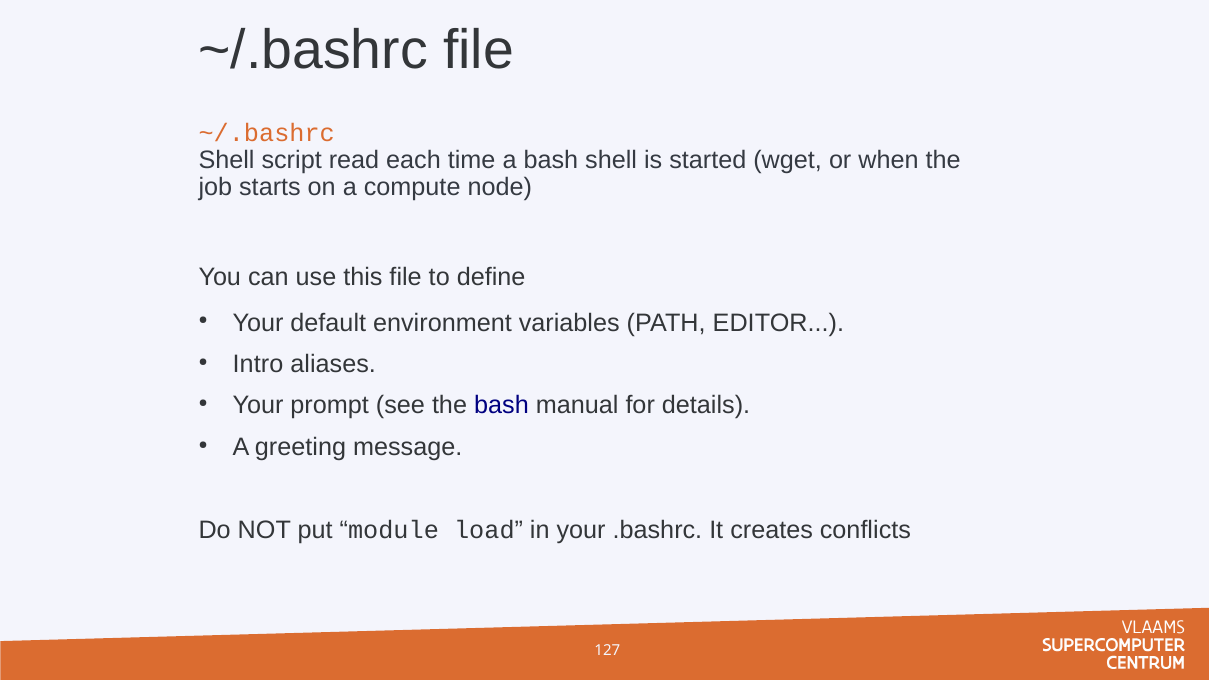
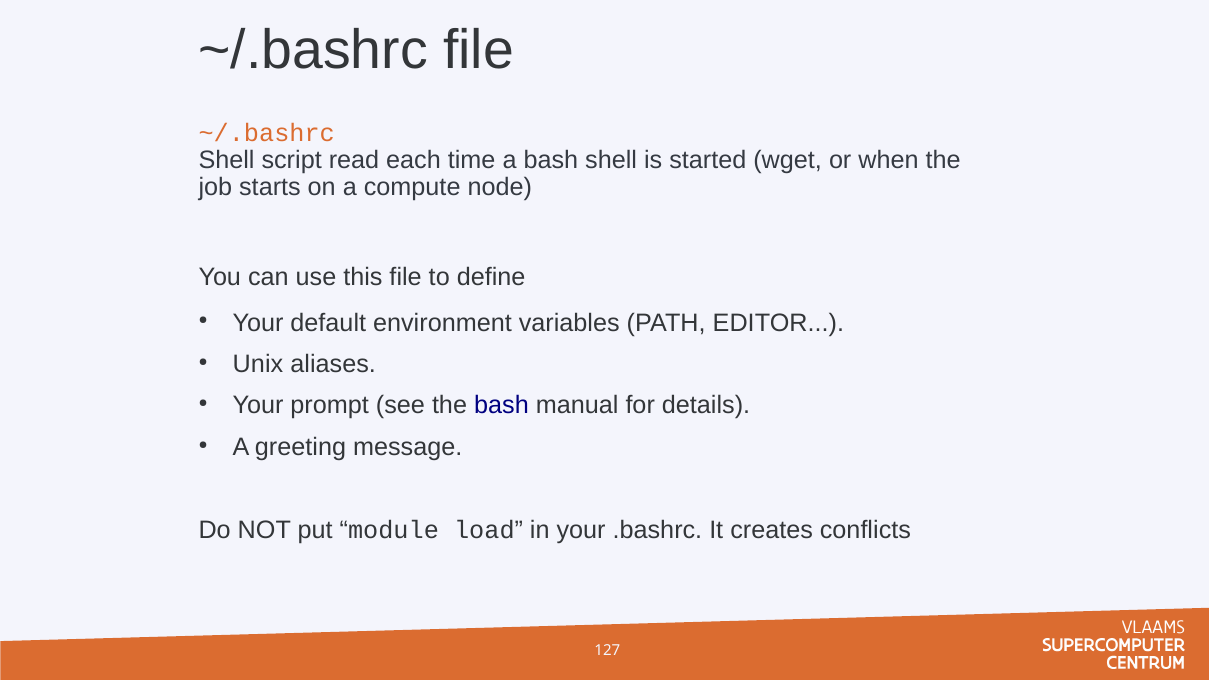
Intro: Intro -> Unix (258, 364)
